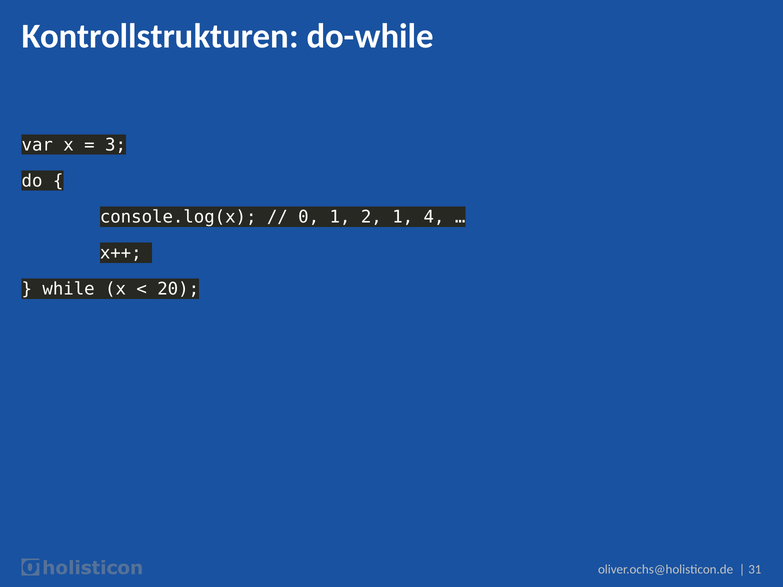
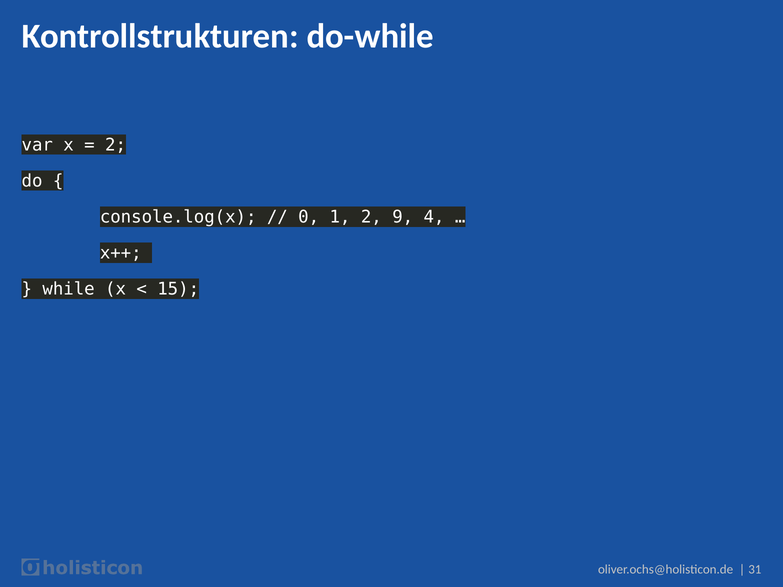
3: 3 -> 2 (116, 145)
2 1: 1 -> 9 (403, 217)
20: 20 -> 15 (178, 289)
